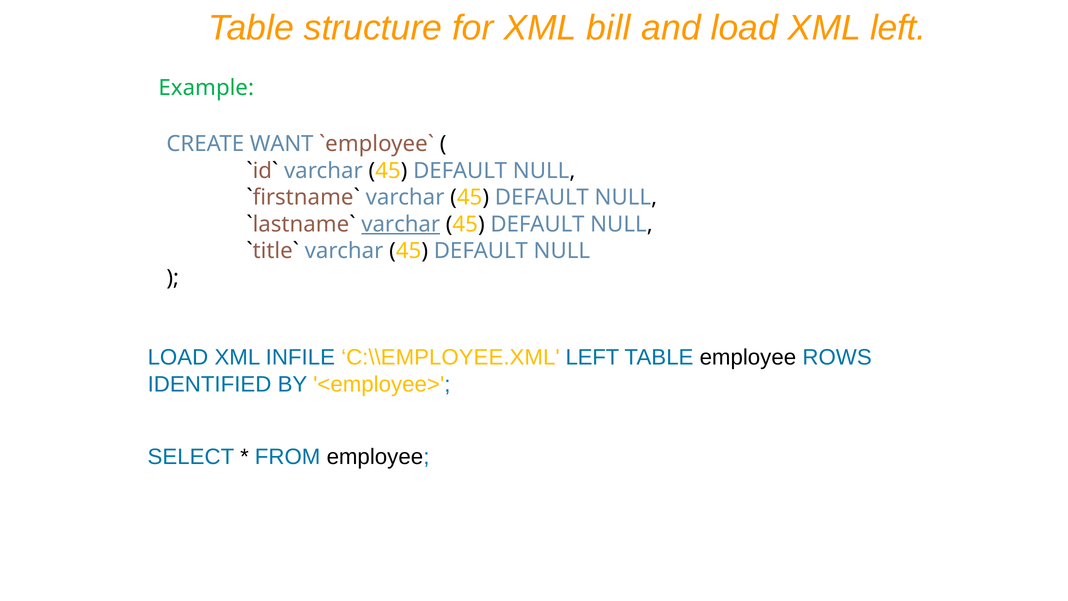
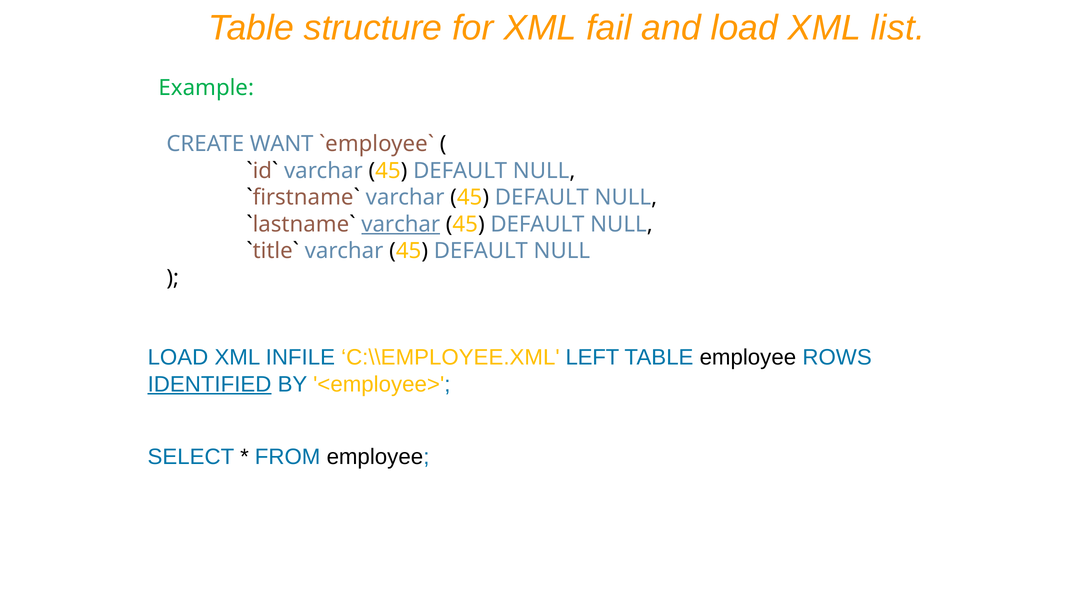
bill: bill -> fail (609, 28)
XML left: left -> list (898, 28)
IDENTIFIED underline: none -> present (210, 384)
